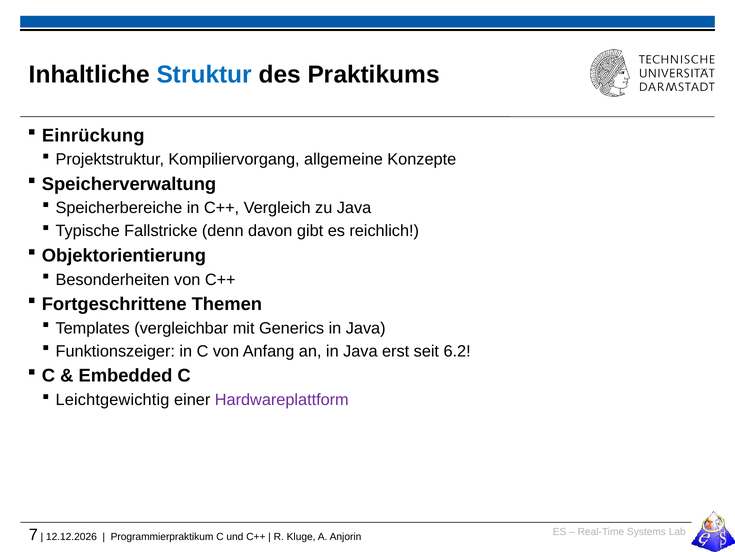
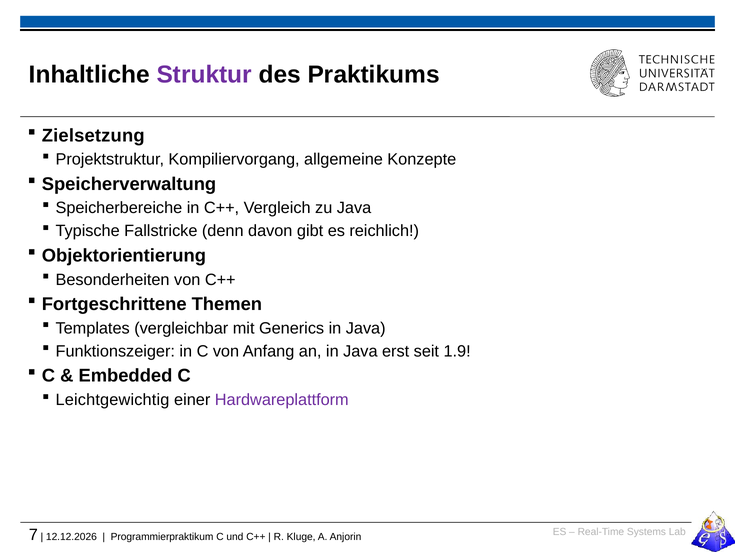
Struktur colour: blue -> purple (204, 75)
Einrückung: Einrückung -> Zielsetzung (93, 135)
6.2: 6.2 -> 1.9 (457, 351)
